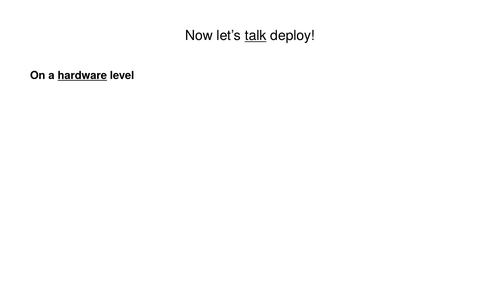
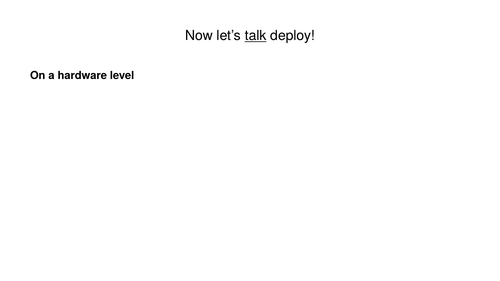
hardware underline: present -> none (82, 76)
